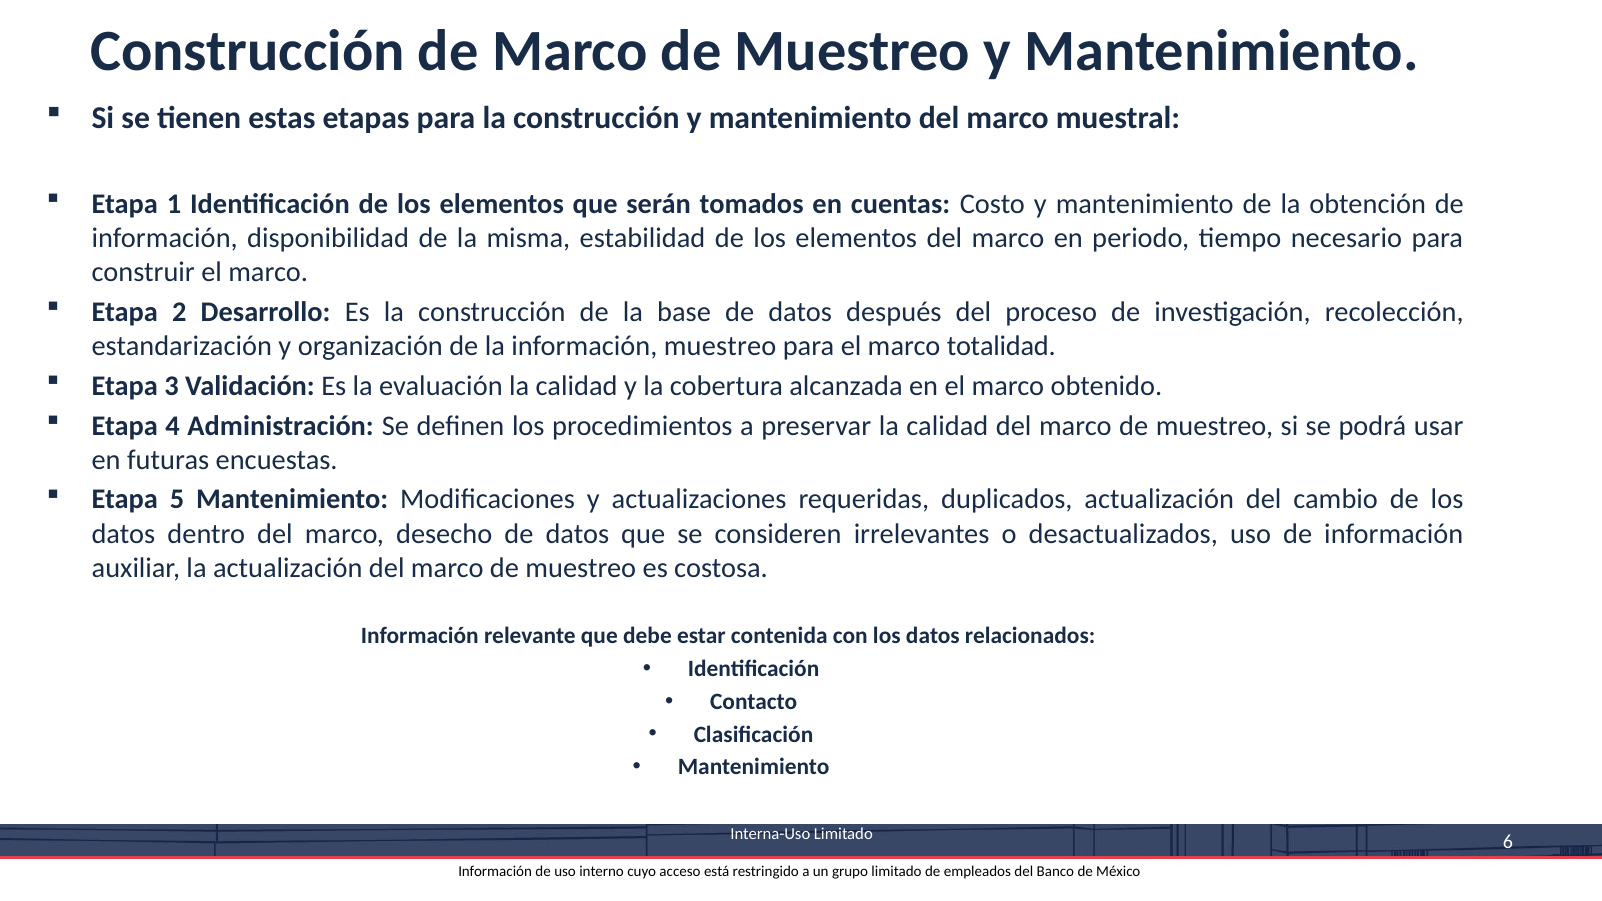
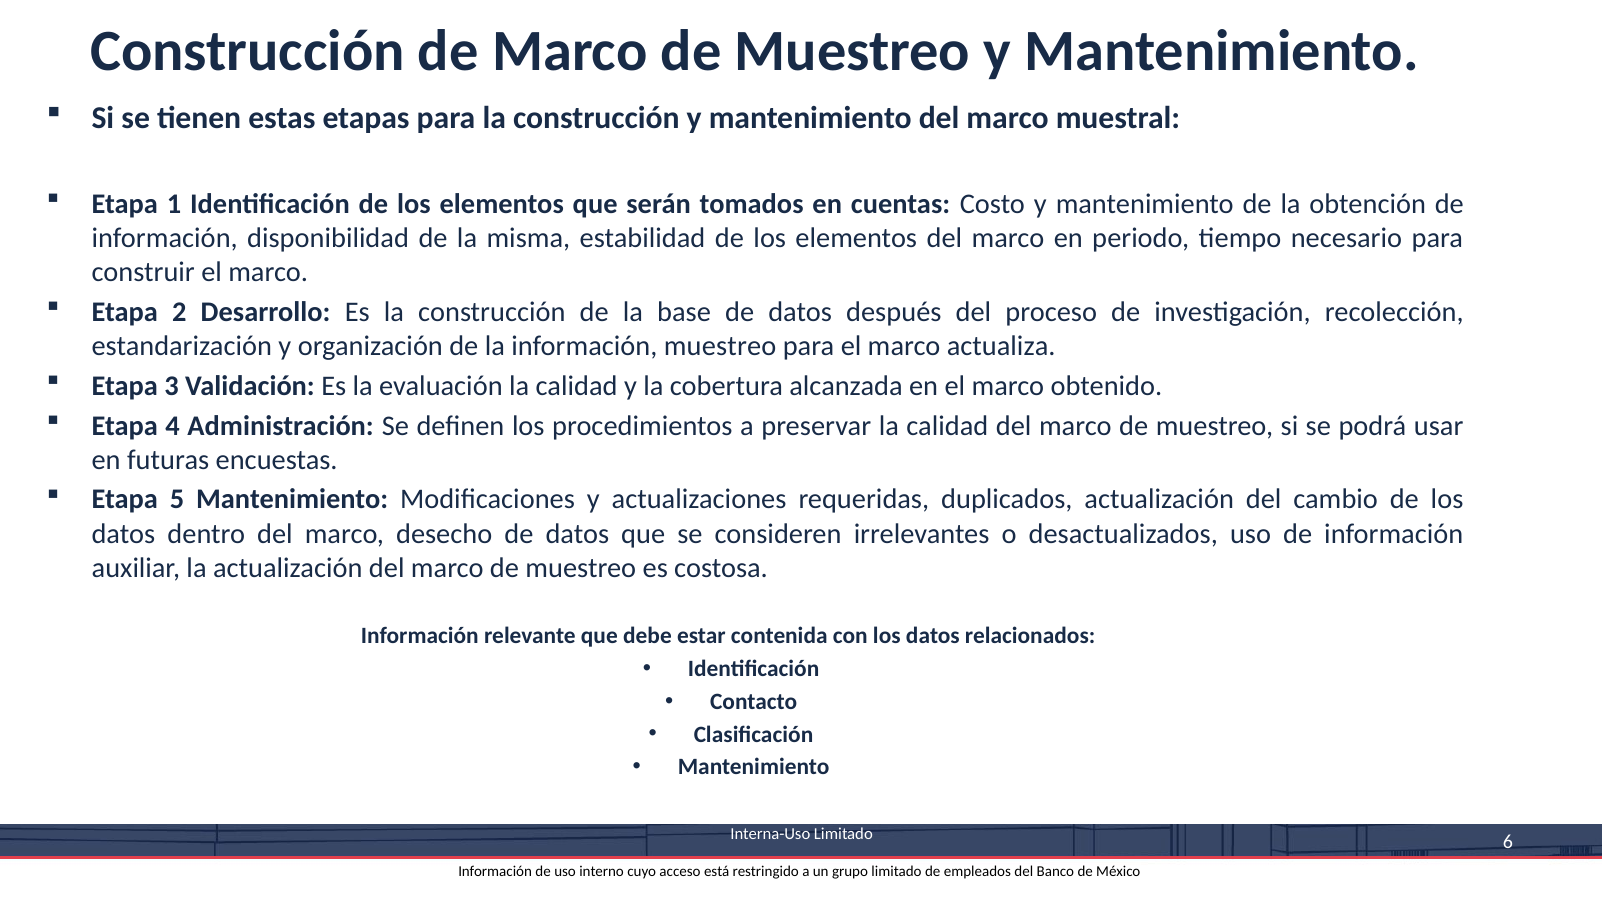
totalidad: totalidad -> actualiza (1001, 346)
